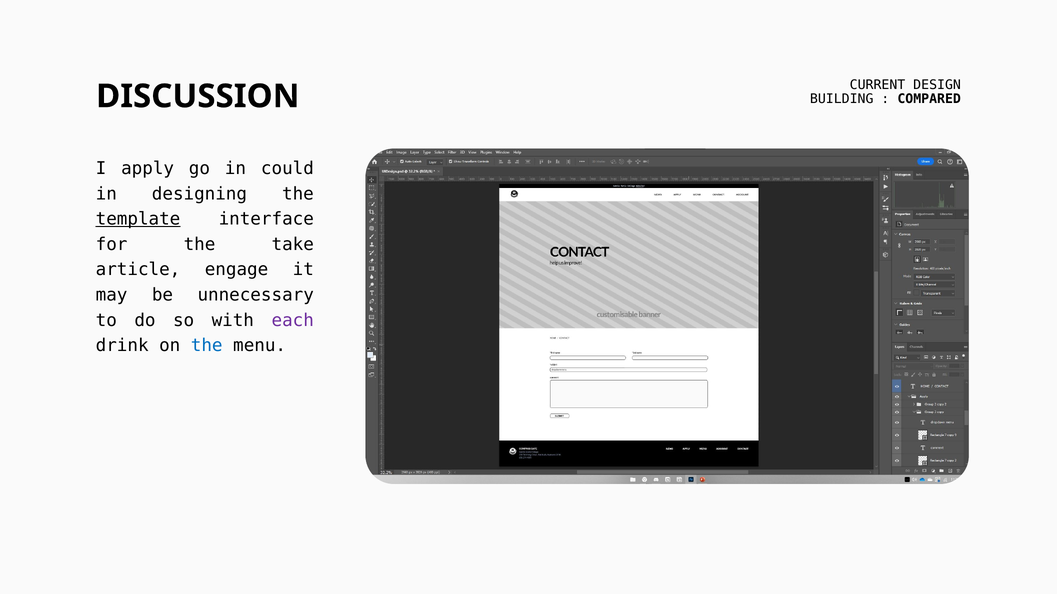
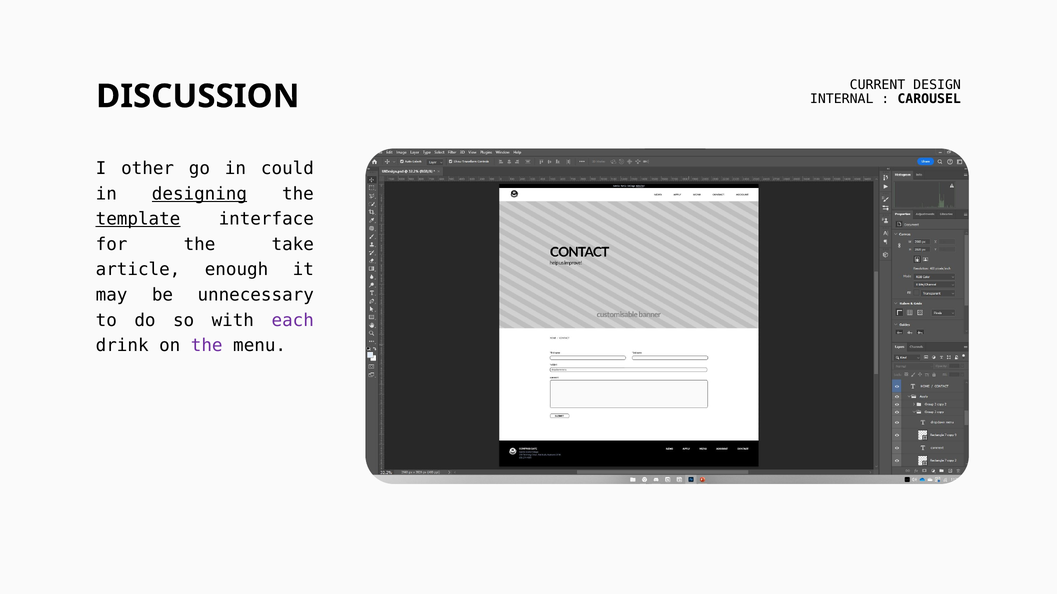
BUILDING: BUILDING -> INTERNAL (842, 99)
COMPARED: COMPARED -> CAROUSEL (929, 99)
apply: apply -> other (148, 169)
designing underline: none -> present (199, 194)
engage: engage -> enough (237, 270)
the colour: blue -> purple (207, 346)
